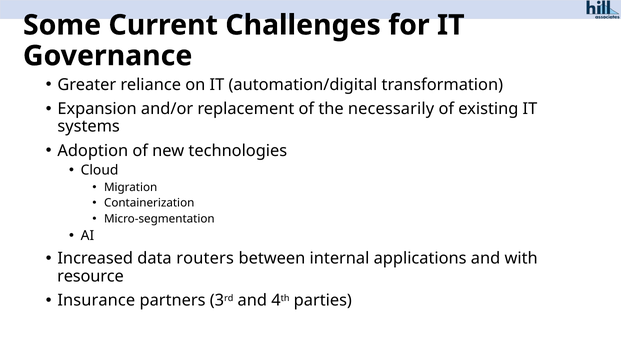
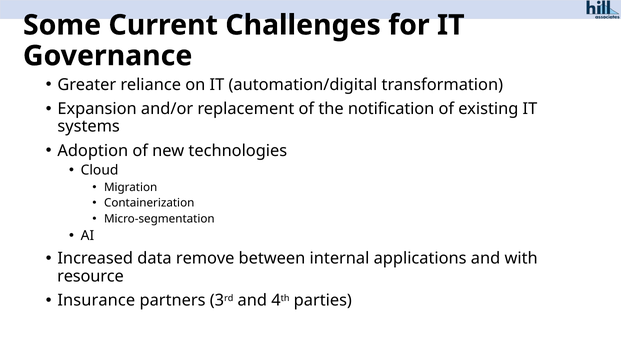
necessarily: necessarily -> notification (391, 109)
routers: routers -> remove (205, 259)
